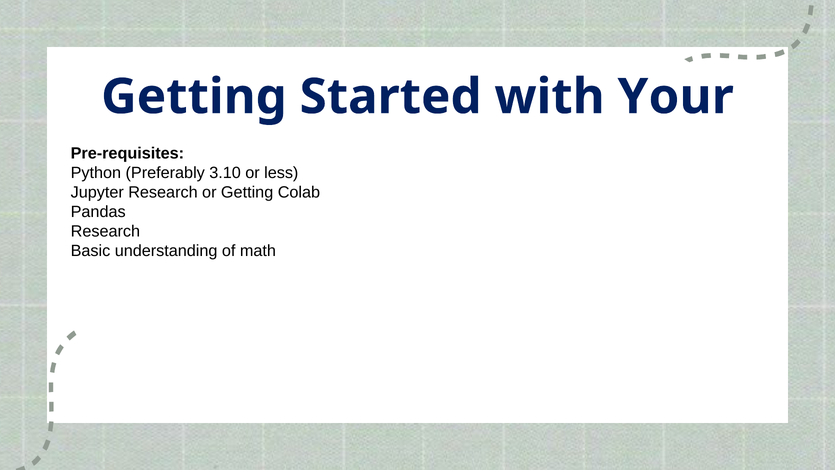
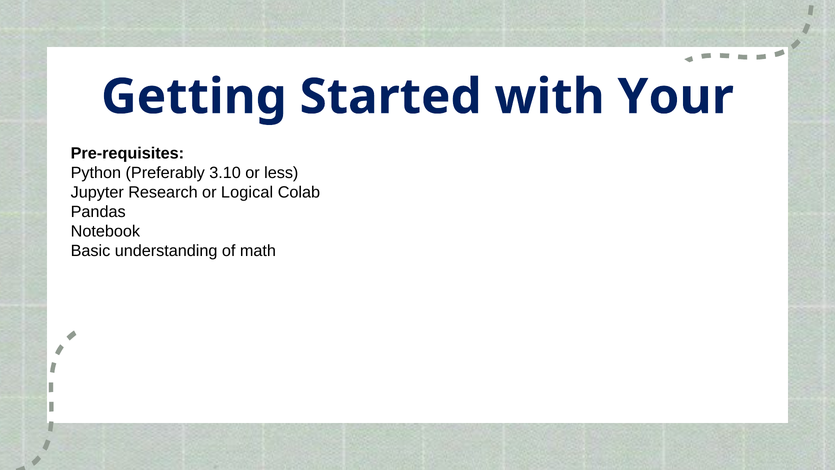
or Getting: Getting -> Logical (247, 192)
Research: Research -> Notebook (105, 231)
